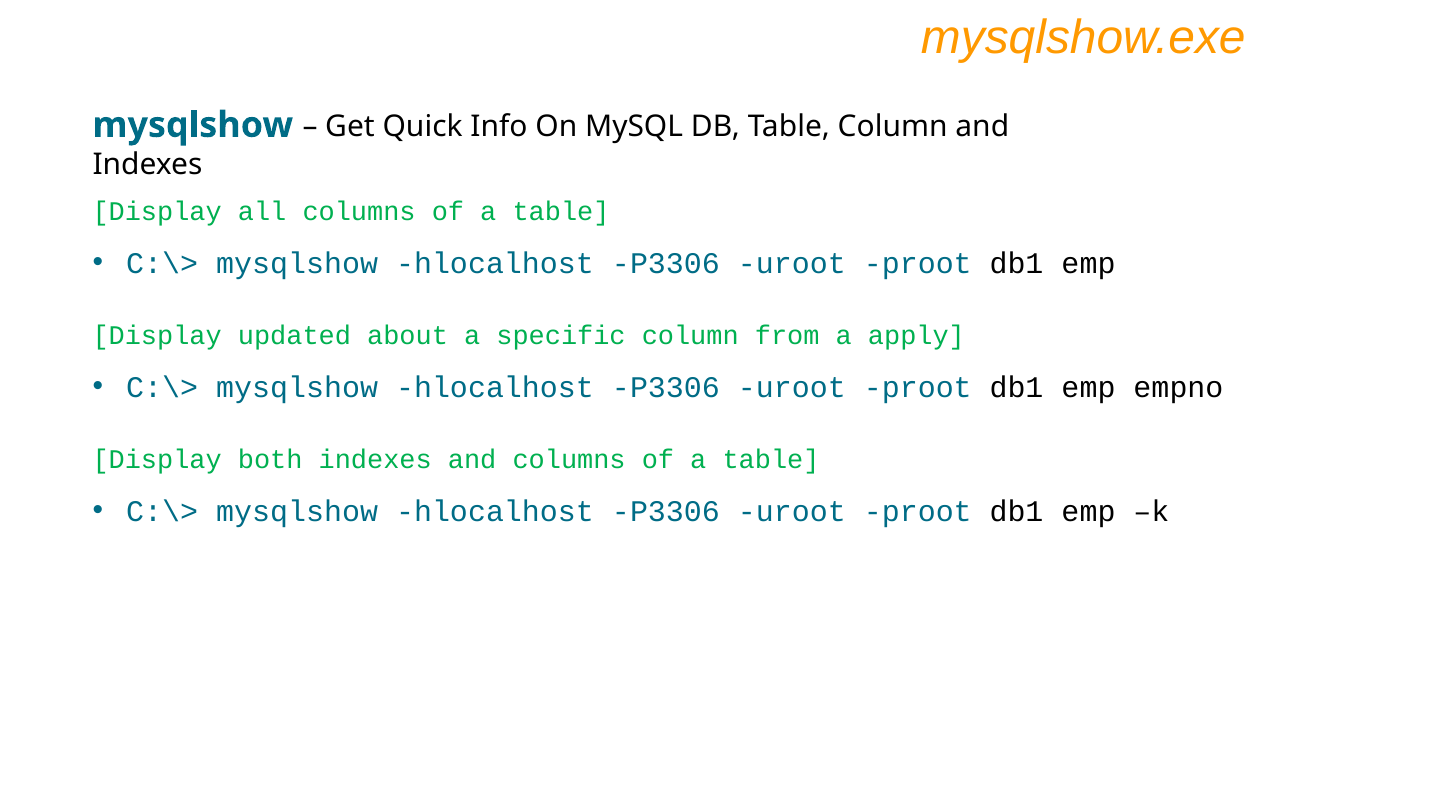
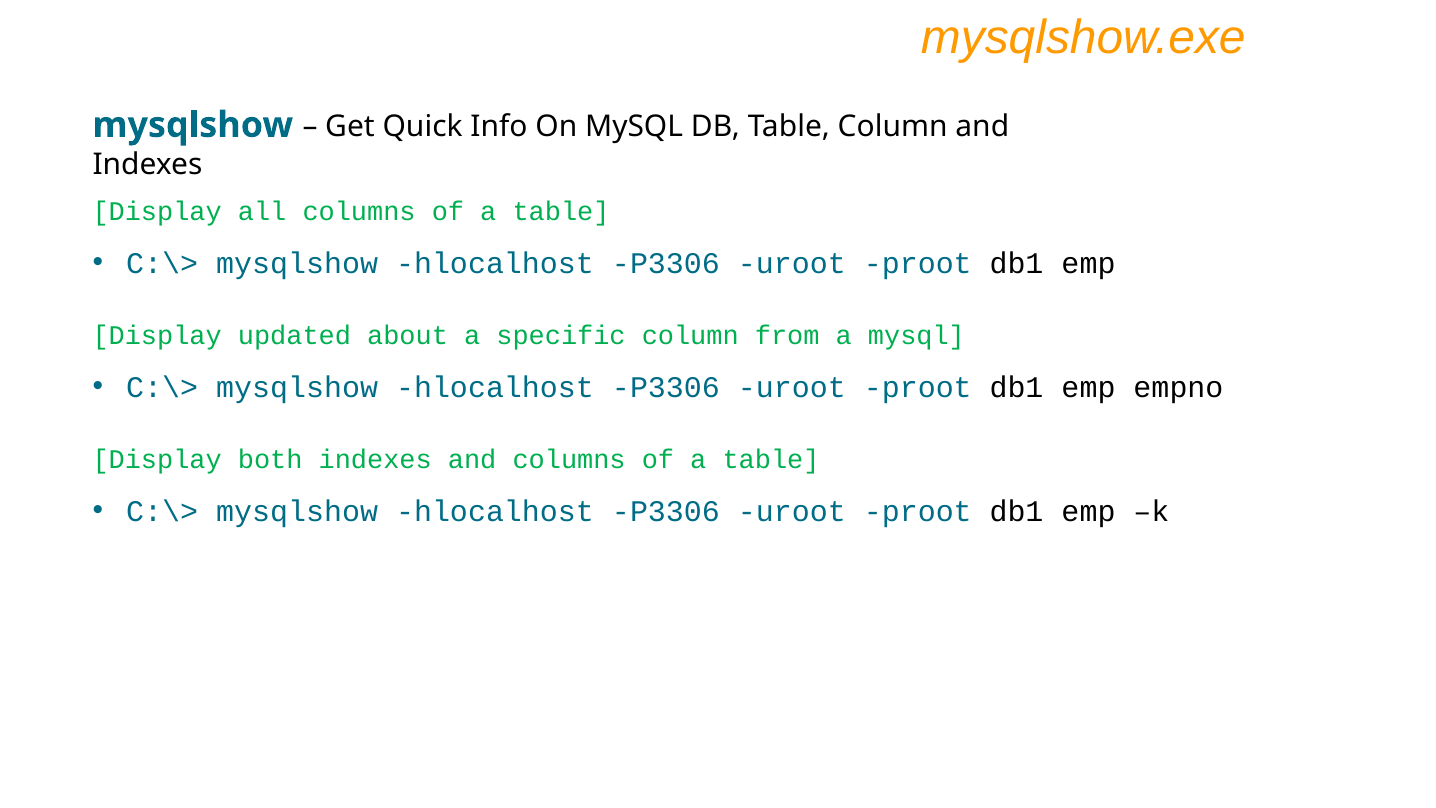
a apply: apply -> mysql (916, 335)
